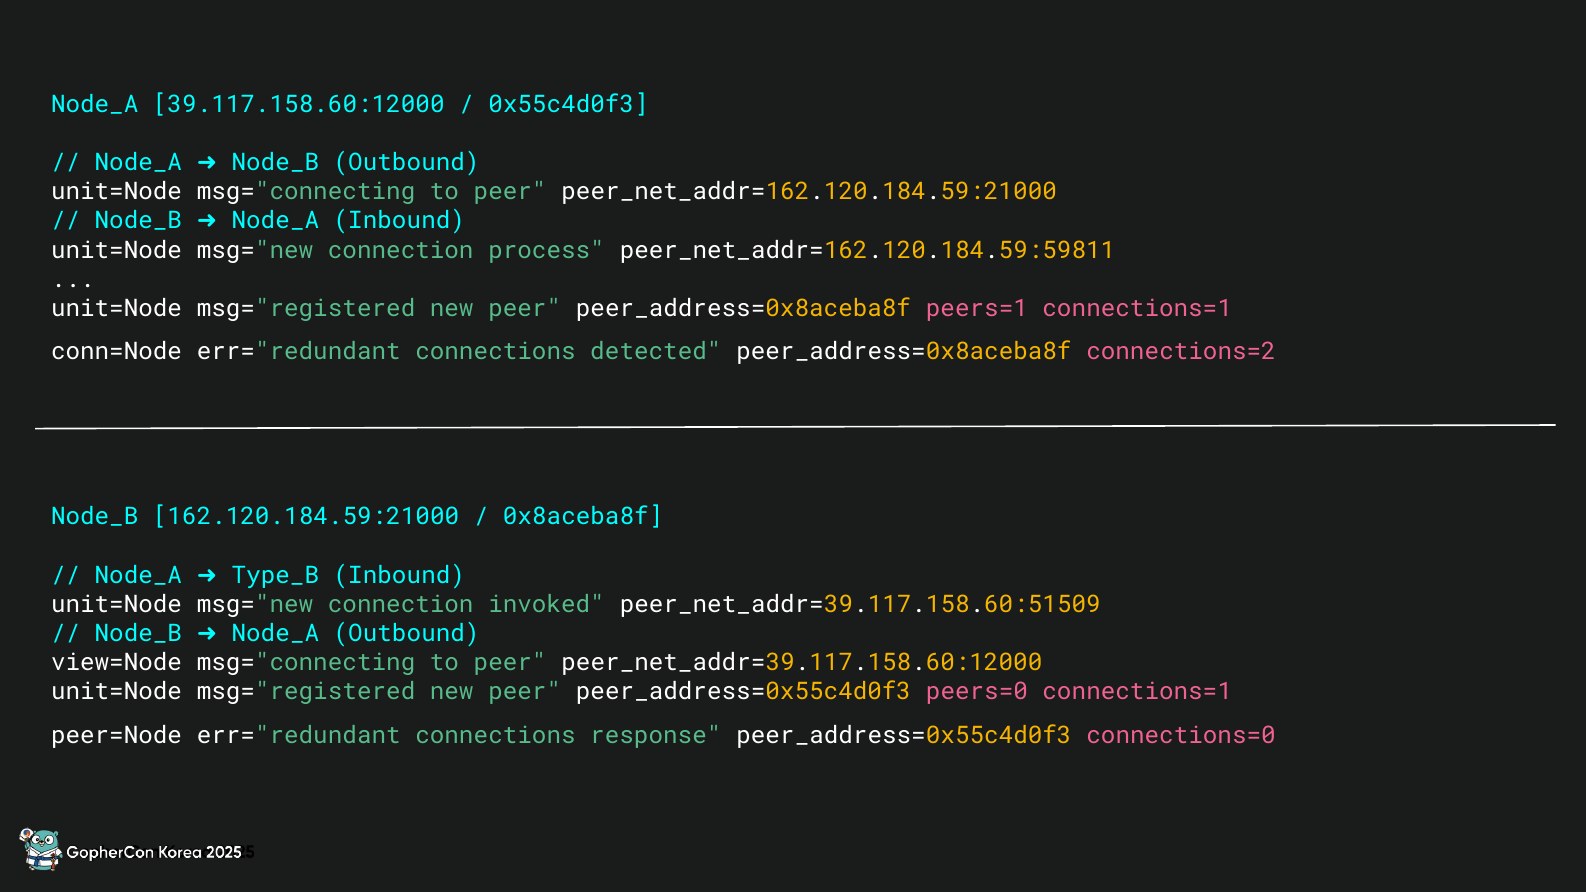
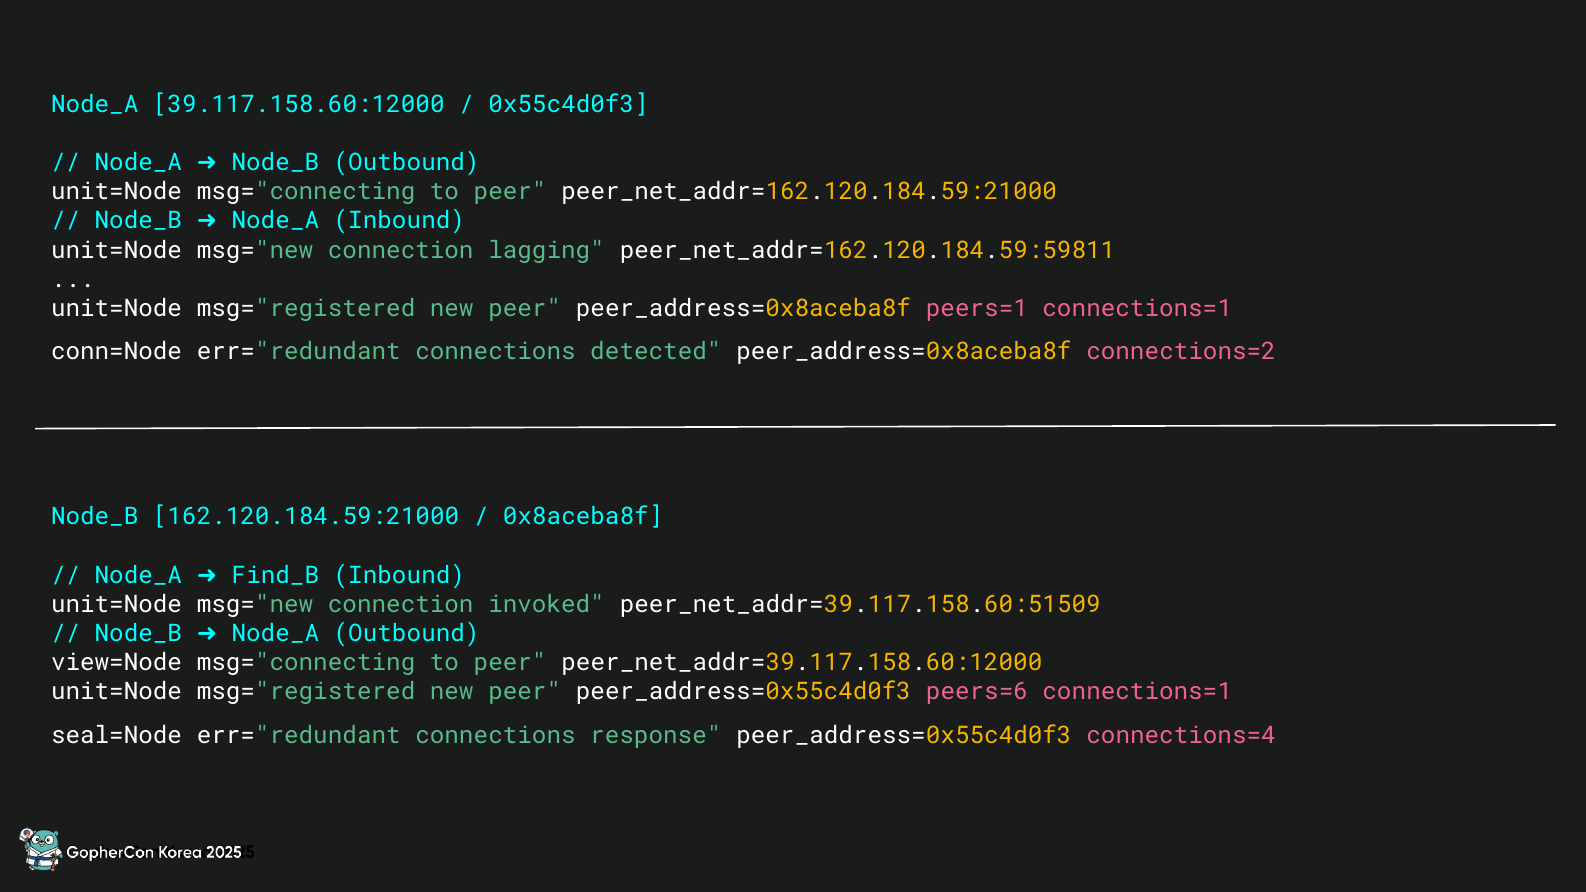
process: process -> lagging (546, 250)
Type_B: Type_B -> Find_B (275, 575)
peers=0: peers=0 -> peers=6 (977, 692)
peer=Node: peer=Node -> seal=Node (117, 735)
connections=0: connections=0 -> connections=4 (1181, 735)
